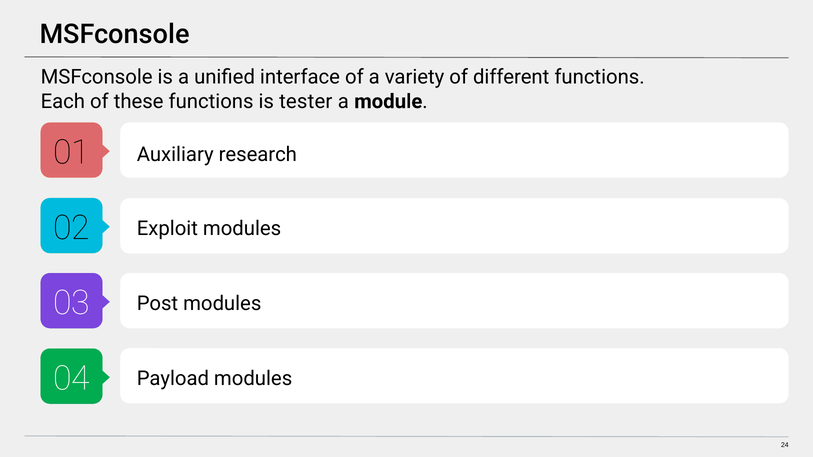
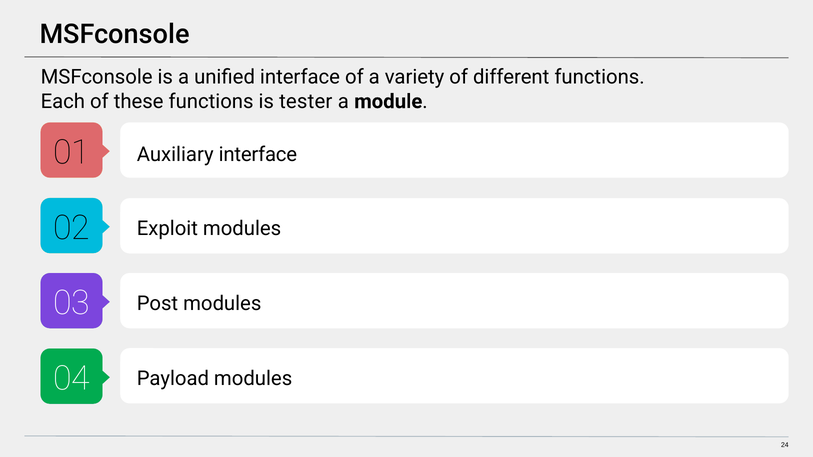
Auxiliary research: research -> interface (258, 154)
